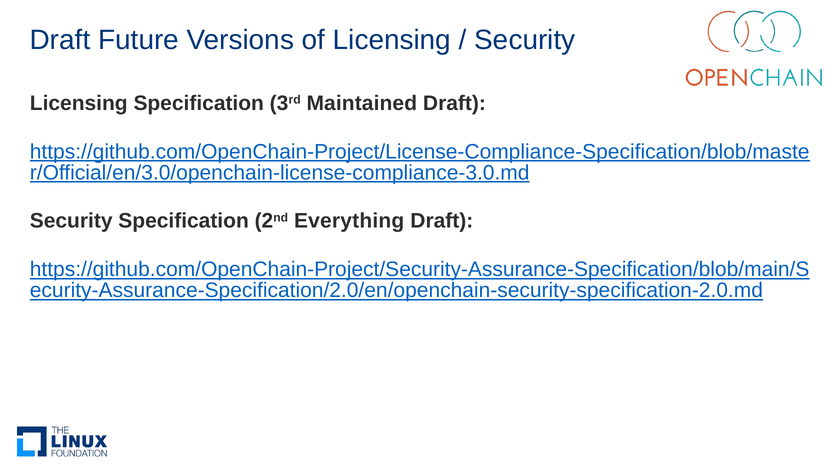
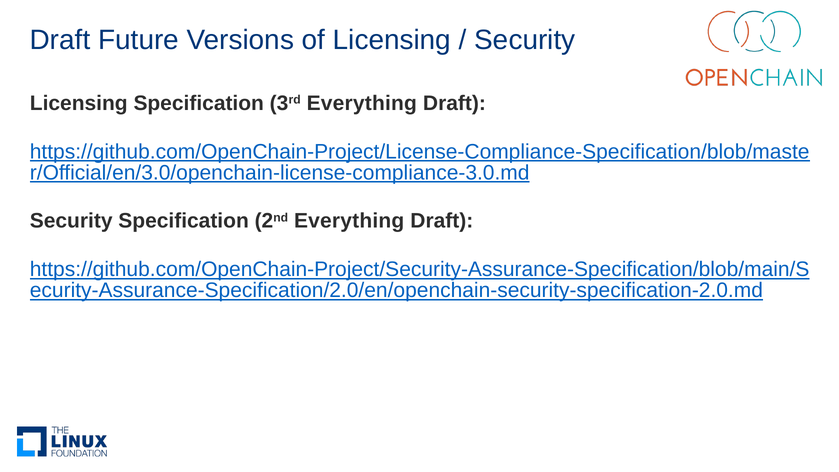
3rd Maintained: Maintained -> Everything (362, 103)
